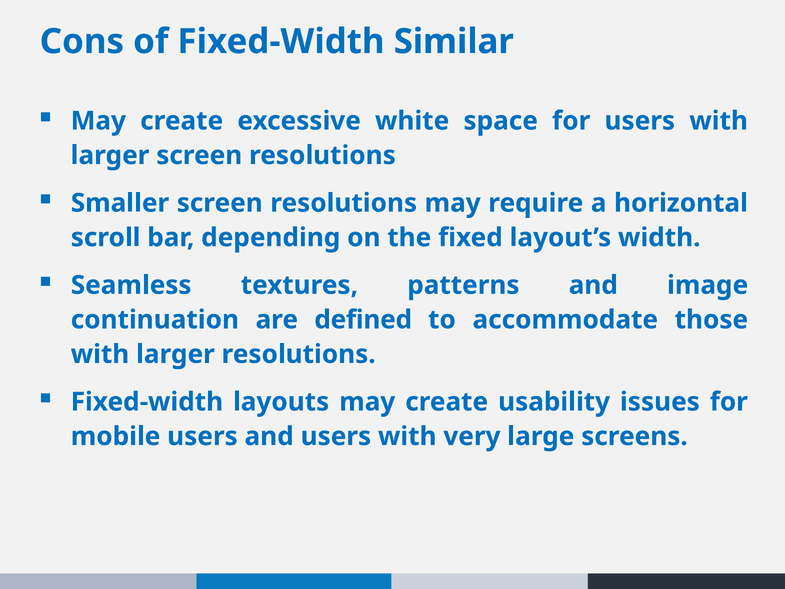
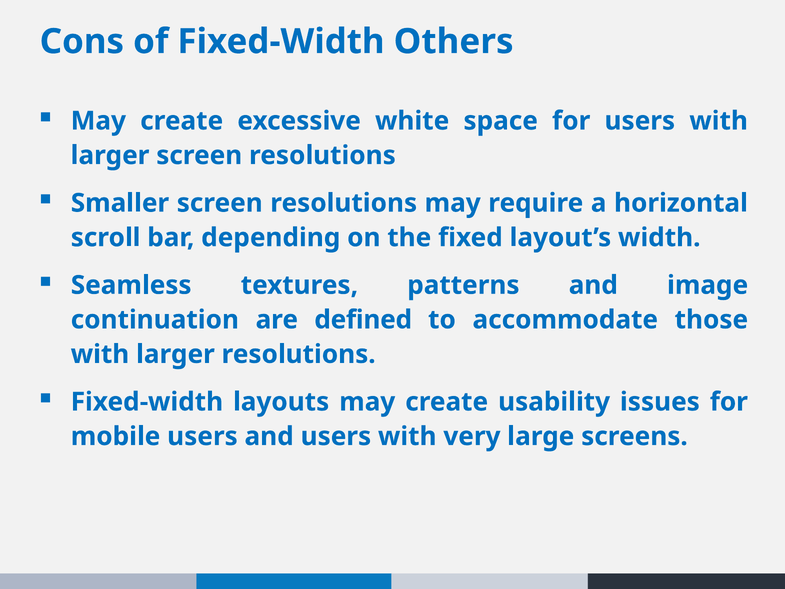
Similar: Similar -> Others (454, 42)
